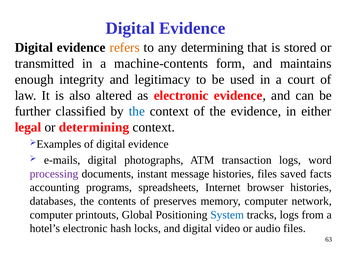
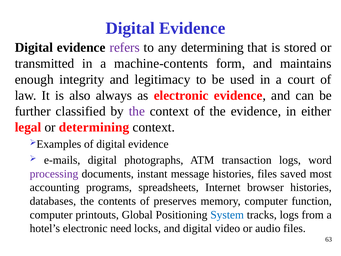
refers colour: orange -> purple (125, 48)
altered: altered -> always (114, 95)
the colour: blue -> purple (137, 111)
facts: facts -> most (321, 174)
network: network -> function (312, 201)
hash: hash -> need (121, 228)
